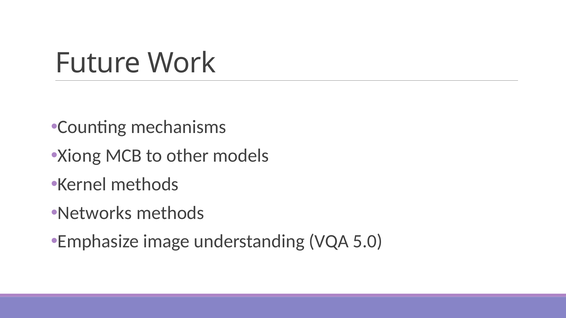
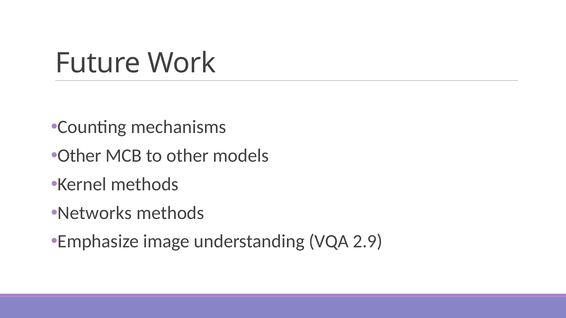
Xiong: Xiong -> Other (79, 156)
5.0: 5.0 -> 2.9 (368, 242)
